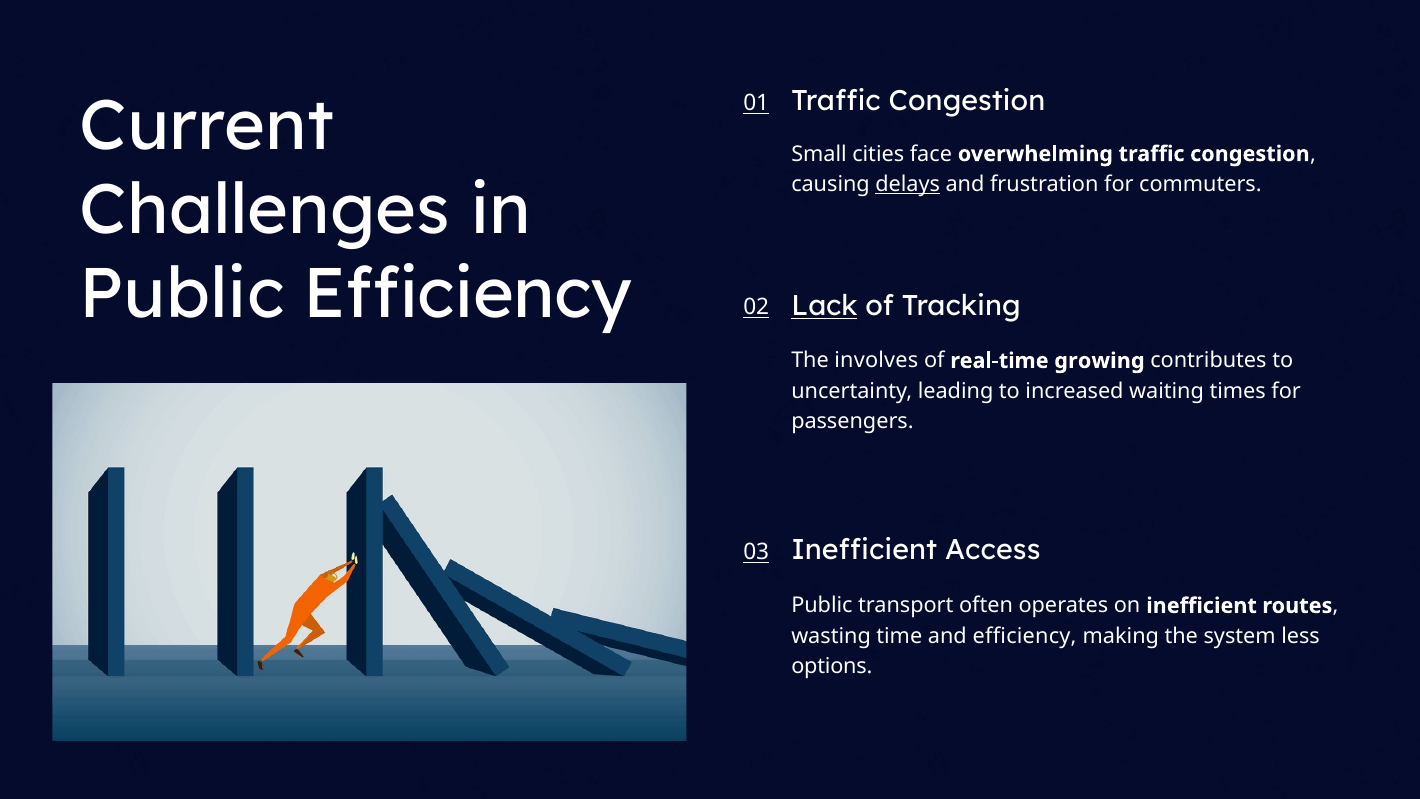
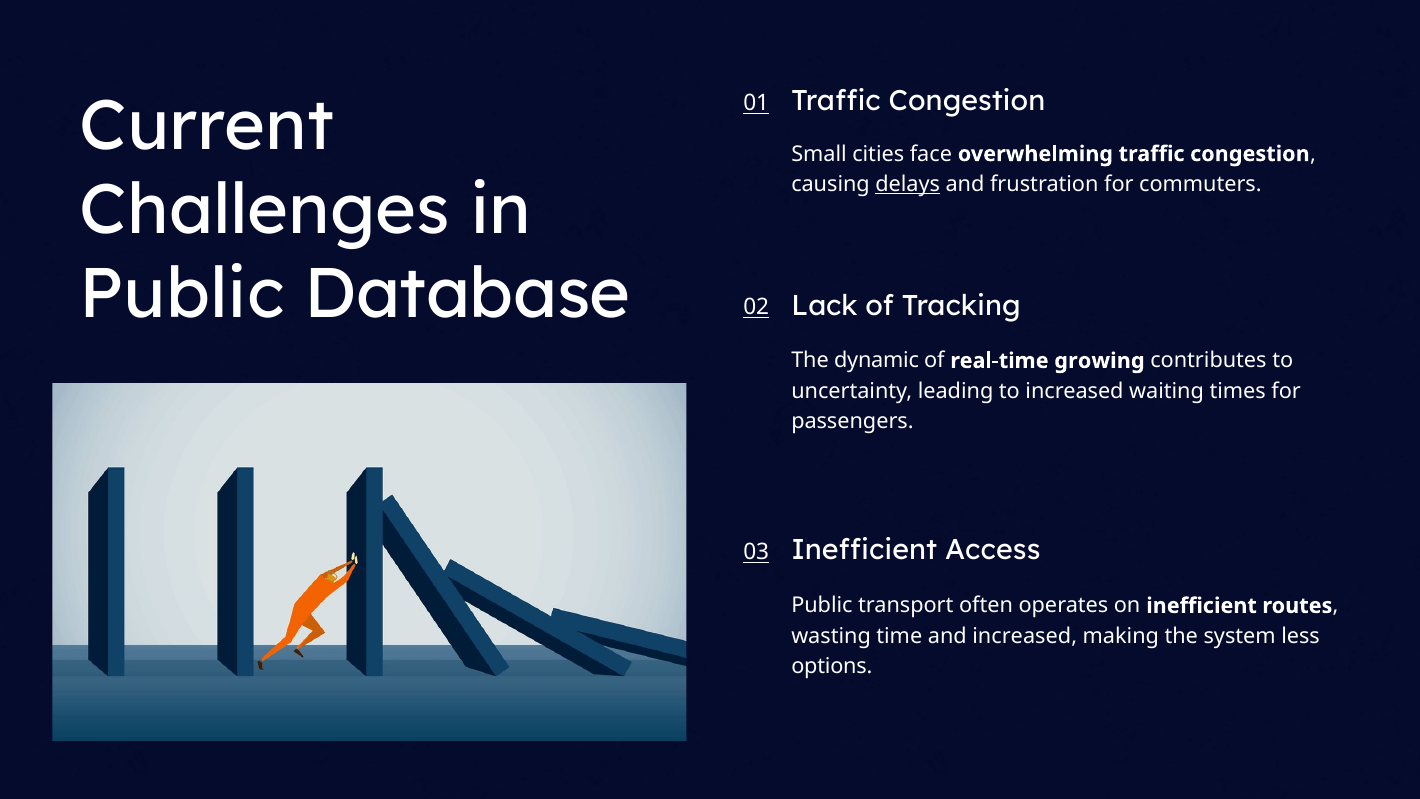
Public Efficiency: Efficiency -> Database (468, 294)
Lack underline: present -> none (824, 306)
involves: involves -> dynamic (877, 361)
and efficiency: efficiency -> increased (1025, 636)
